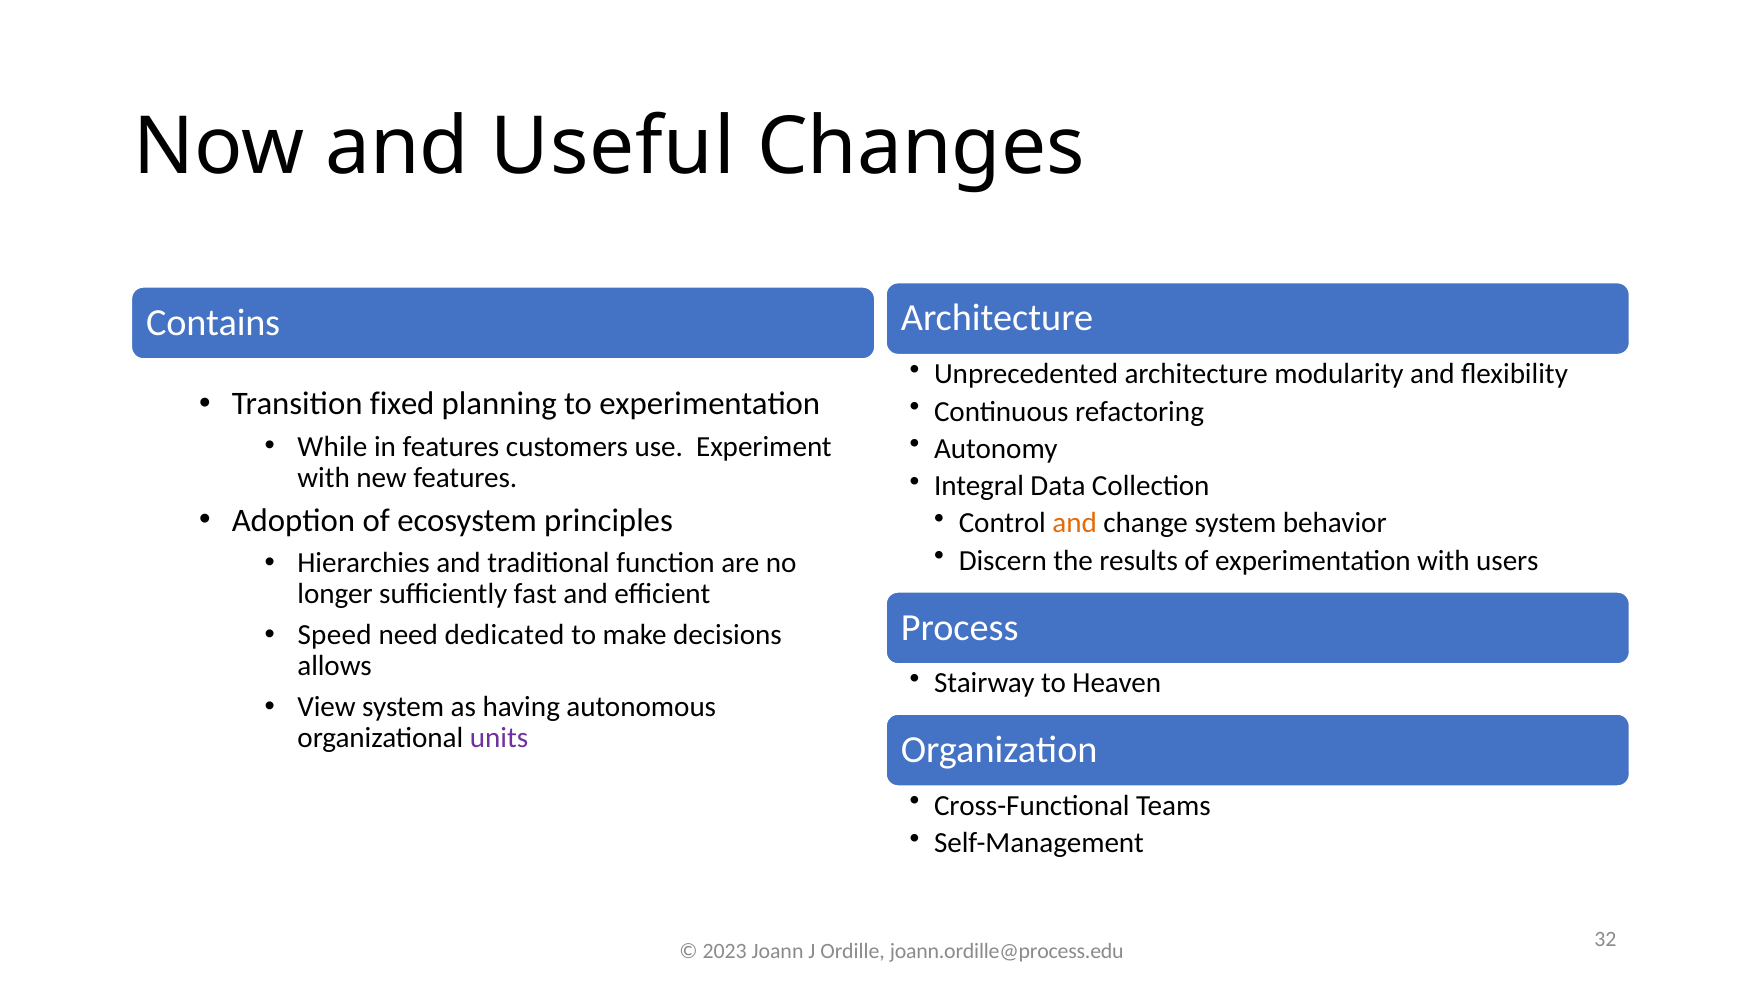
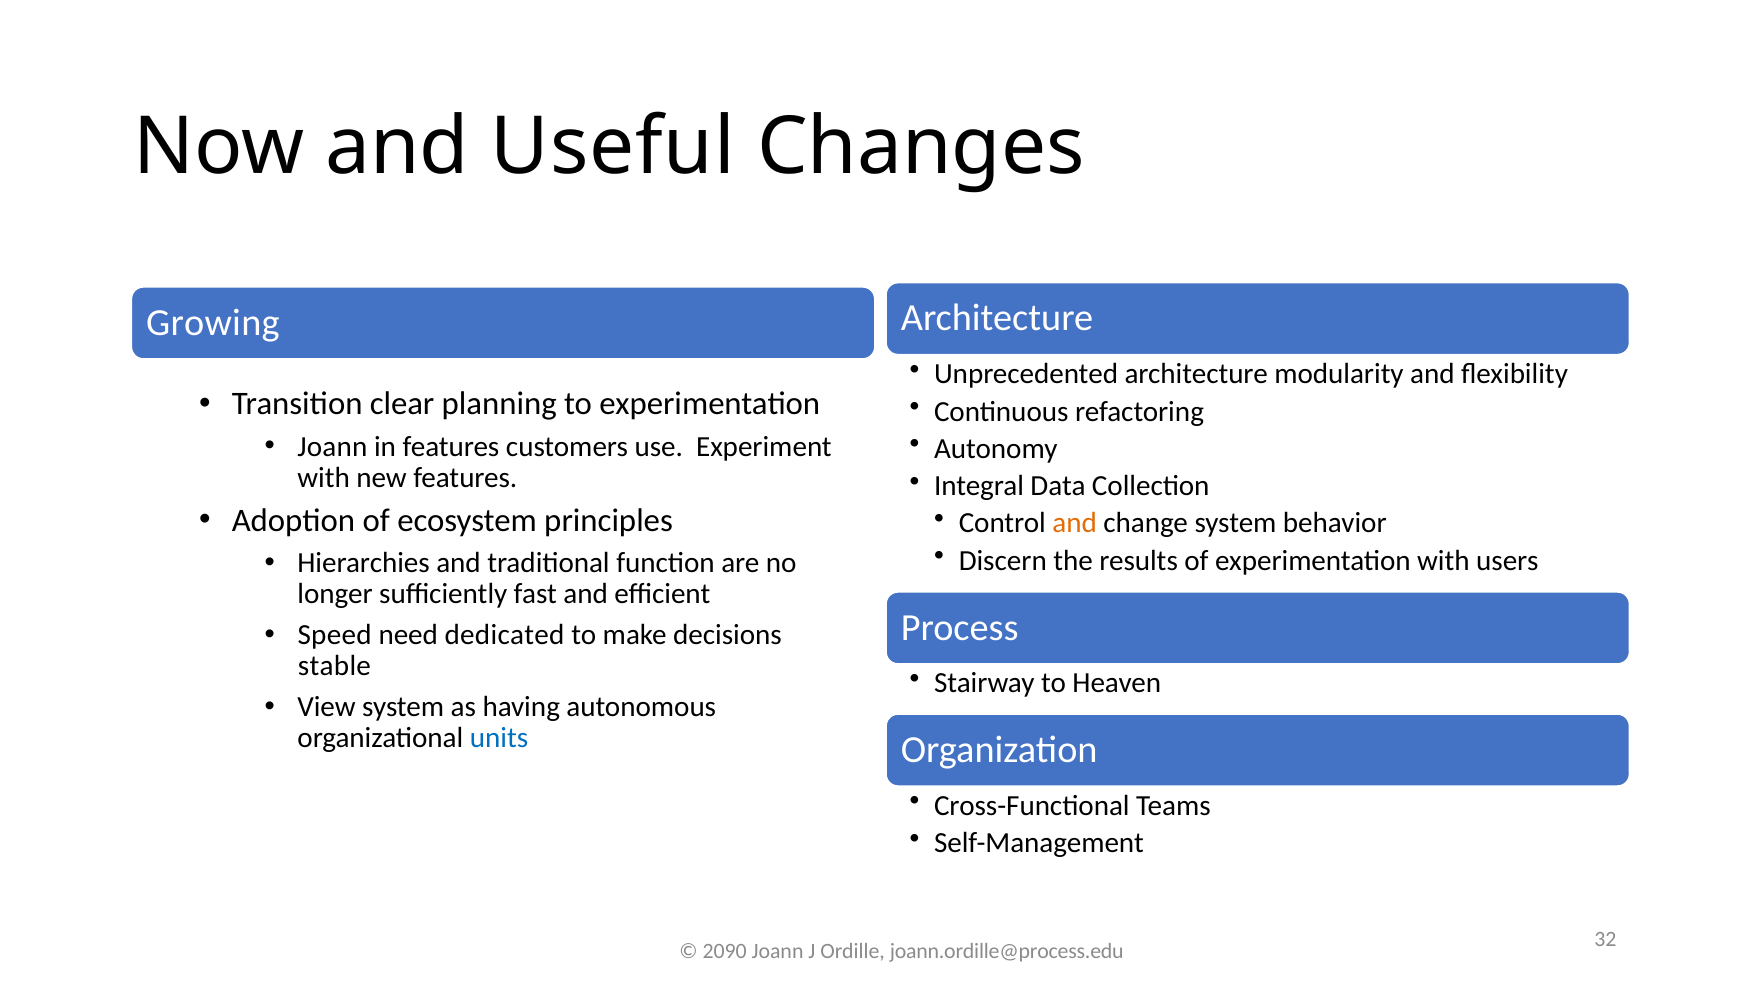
Contains: Contains -> Growing (213, 323)
fixed: fixed -> clear (402, 404)
While: While -> Joann (332, 447)
allows: allows -> stable (334, 666)
units colour: purple -> blue (499, 738)
2023: 2023 -> 2090 (725, 952)
